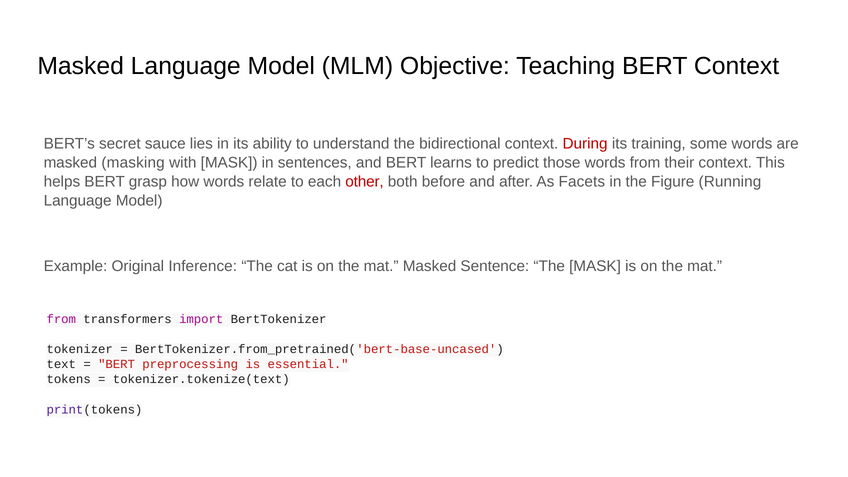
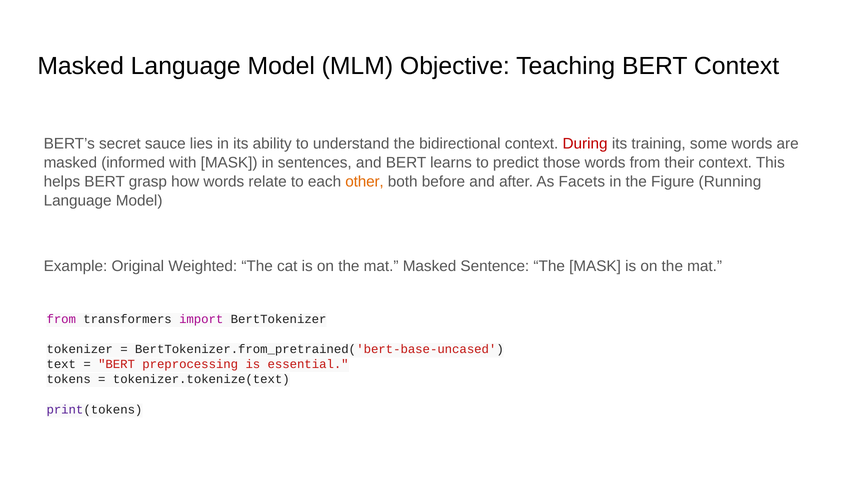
masking: masking -> informed (133, 163)
other colour: red -> orange (365, 182)
Inference: Inference -> Weighted (203, 266)
